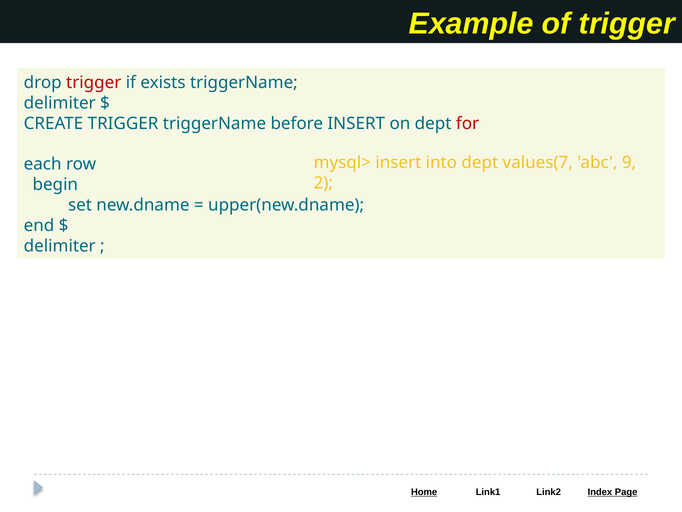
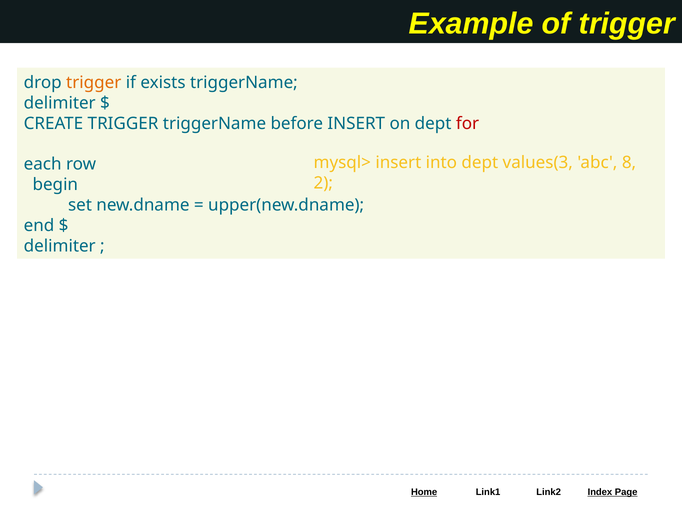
trigger colour: red -> orange (94, 82)
values(7: values(7 -> values(3 (538, 163)
9: 9 -> 8 (629, 163)
